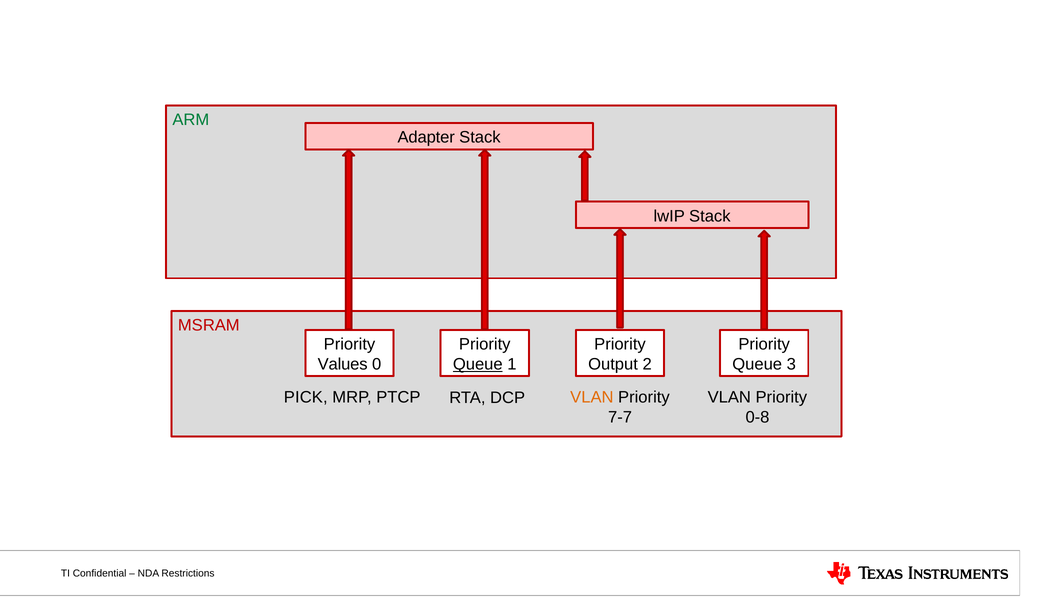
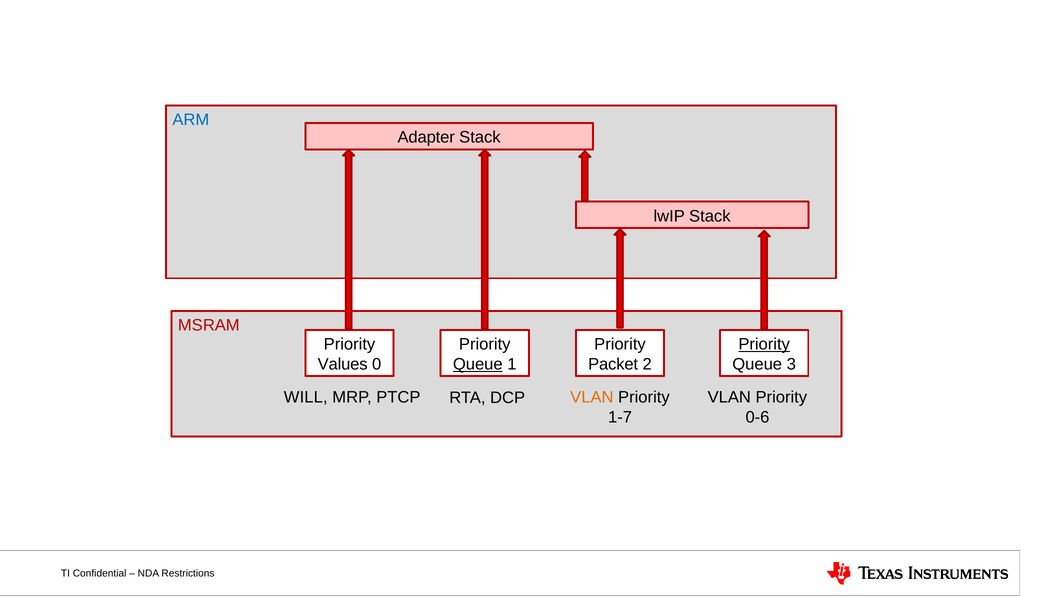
ARM colour: green -> blue (191, 120)
Priority underline: none -> present (764, 344)
Output: Output -> Packet (613, 364)
PICK: PICK -> WILL (306, 398)
7-7: 7-7 -> 1-7 (620, 418)
0-8: 0-8 -> 0-6 (757, 418)
